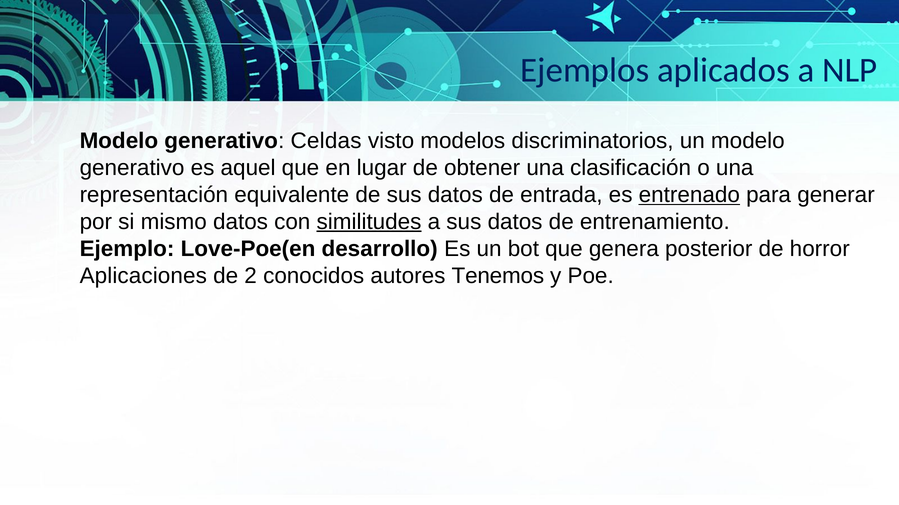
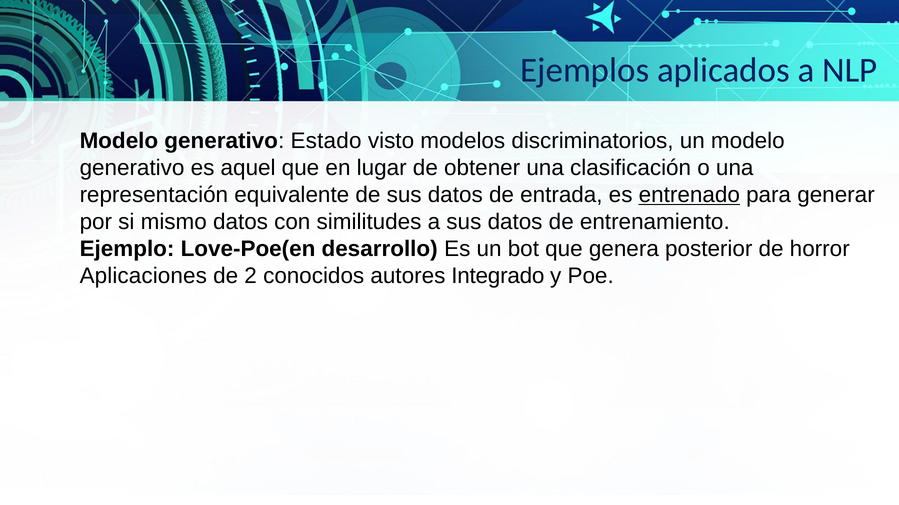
Celdas: Celdas -> Estado (326, 141)
similitudes underline: present -> none (369, 222)
Tenemos: Tenemos -> Integrado (498, 276)
